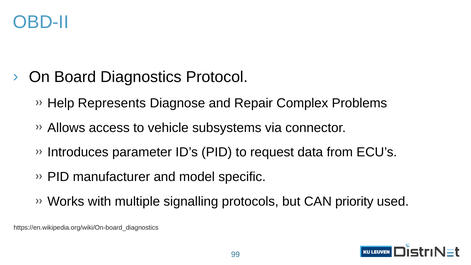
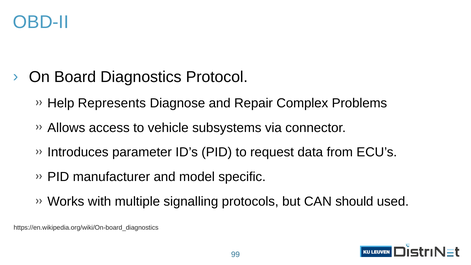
priority: priority -> should (354, 202)
